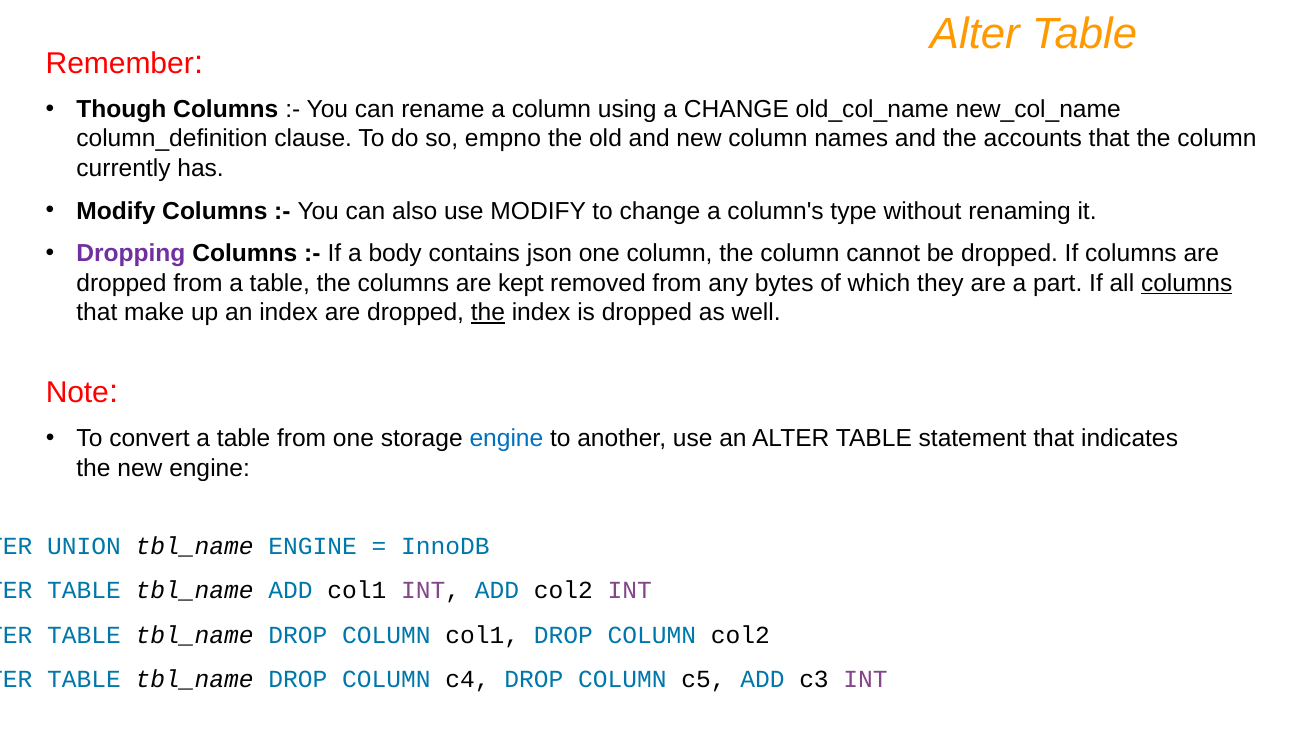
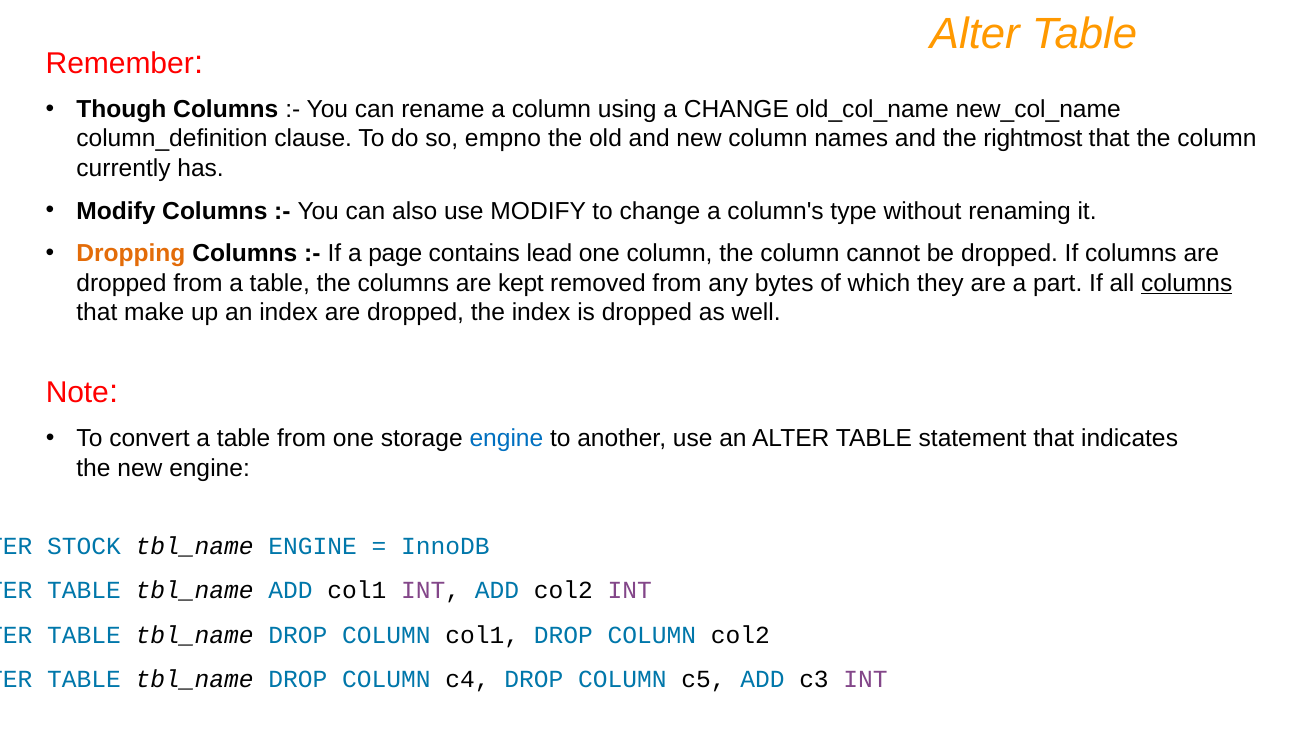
accounts: accounts -> rightmost (1033, 139)
Dropping colour: purple -> orange (131, 254)
body: body -> page (395, 254)
json: json -> lead (550, 254)
the underline: present -> none (488, 313)
UNION: UNION -> STOCK (84, 547)
